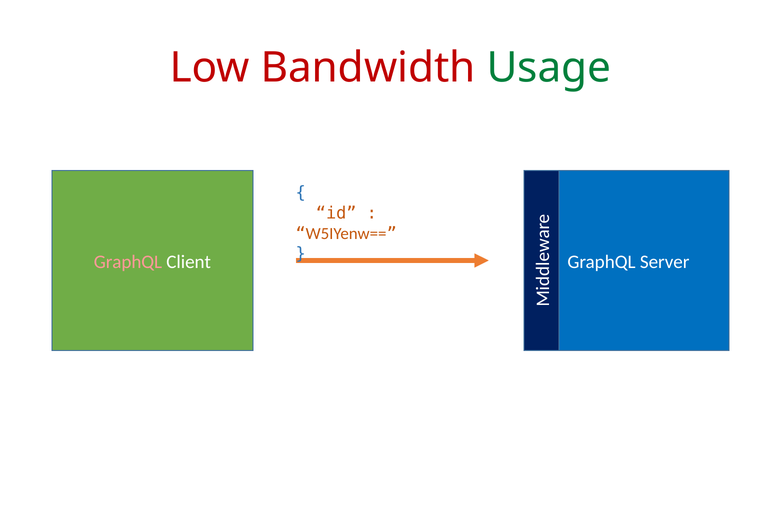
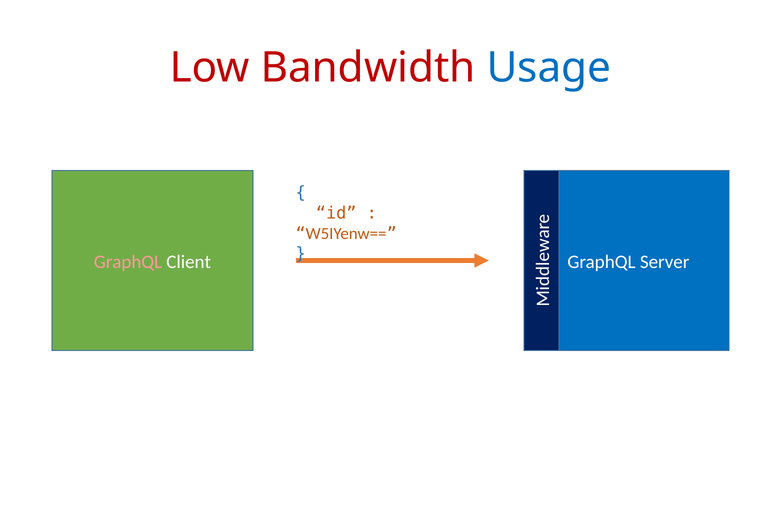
Usage colour: green -> blue (549, 68)
